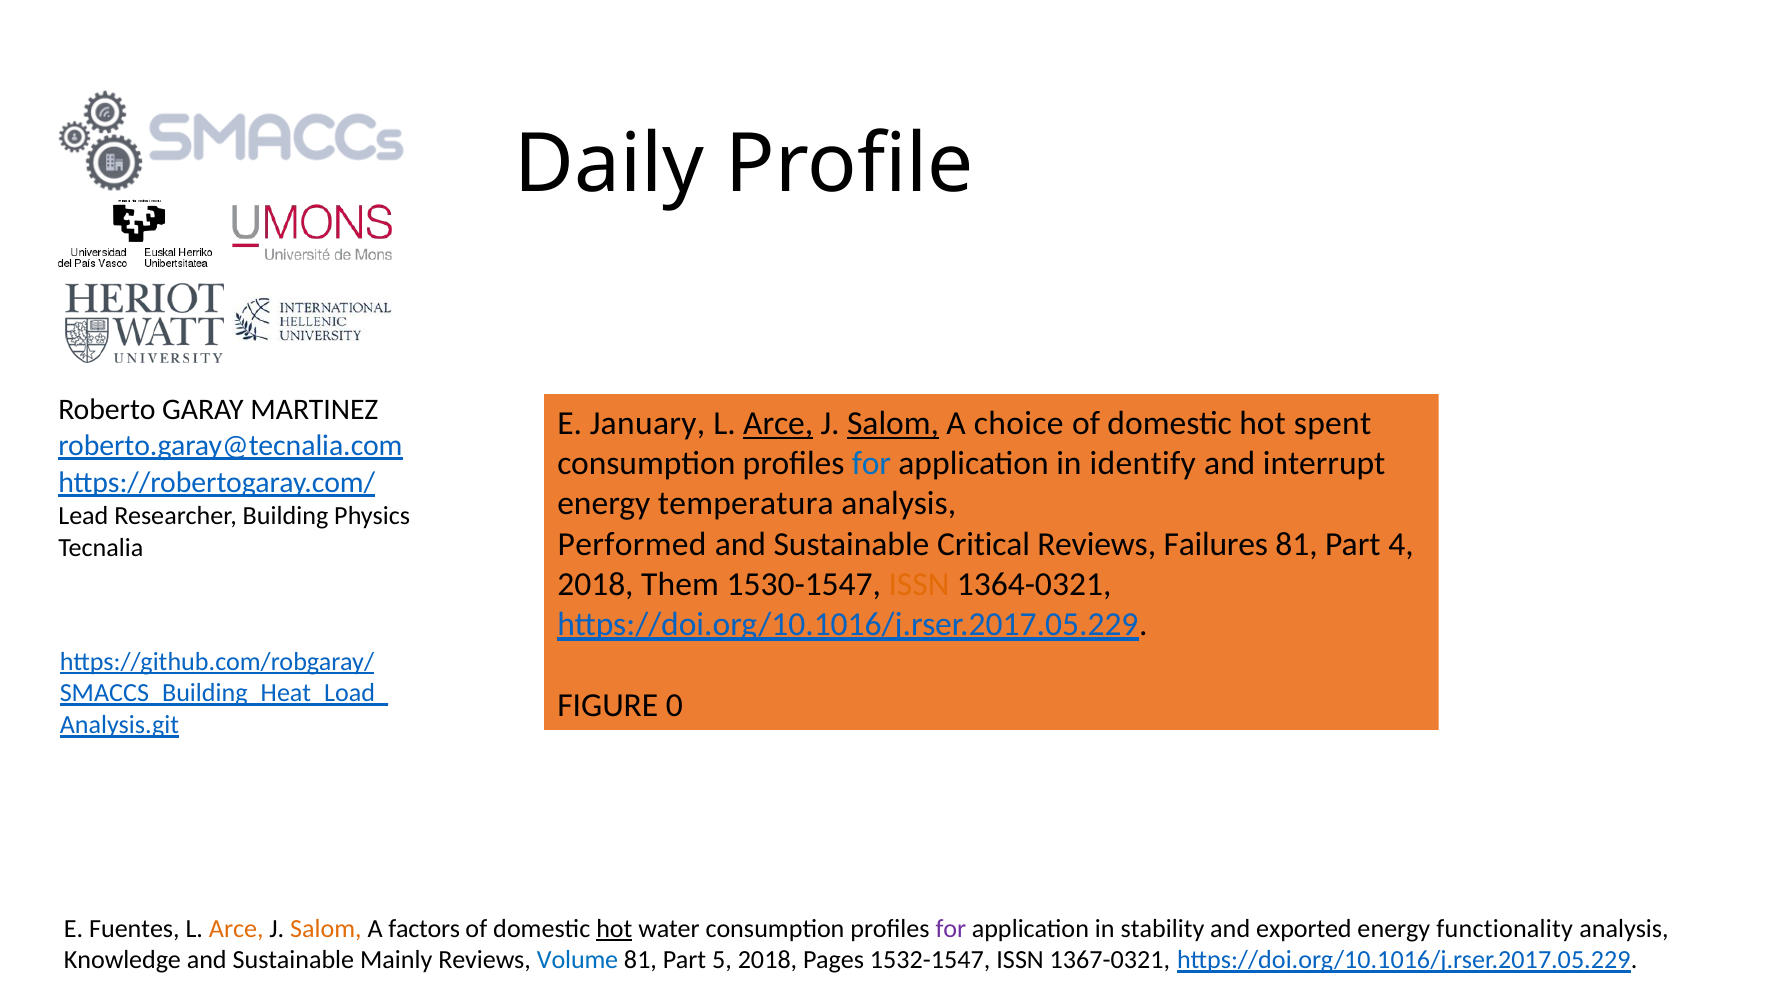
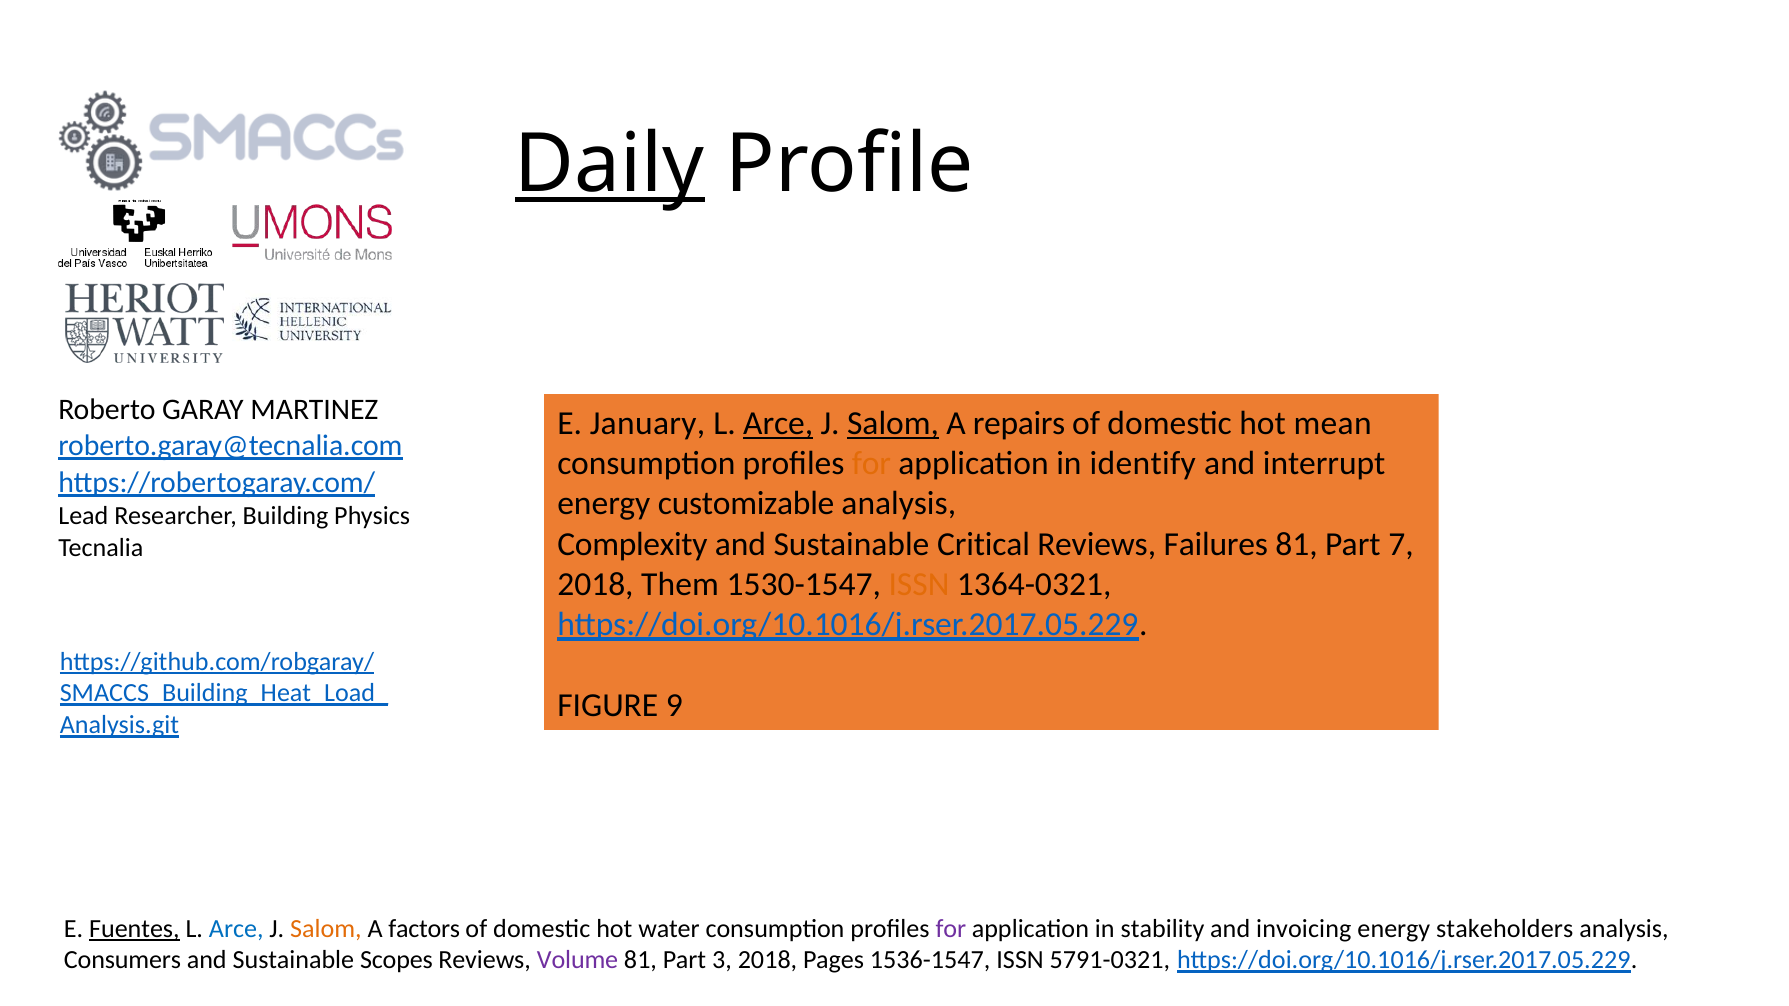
Daily underline: none -> present (610, 164)
choice: choice -> repairs (1019, 423)
spent: spent -> mean (1333, 423)
for colour: blue -> orange (872, 464)
temperatura: temperatura -> customizable (746, 504)
Performed: Performed -> Complexity (632, 544)
4: 4 -> 7 (1401, 544)
0: 0 -> 9 (674, 706)
Fuentes underline: none -> present (134, 929)
Arce colour: orange -> blue (236, 929)
hot underline: present -> none (614, 929)
exported: exported -> invoicing (1304, 929)
functionality: functionality -> stakeholders (1505, 929)
Knowledge: Knowledge -> Consumers (122, 960)
Mainly: Mainly -> Scopes (396, 960)
Volume colour: blue -> purple (578, 960)
5: 5 -> 3 (722, 960)
1532-1547: 1532-1547 -> 1536-1547 (930, 960)
1367-0321: 1367-0321 -> 5791-0321 (1110, 960)
